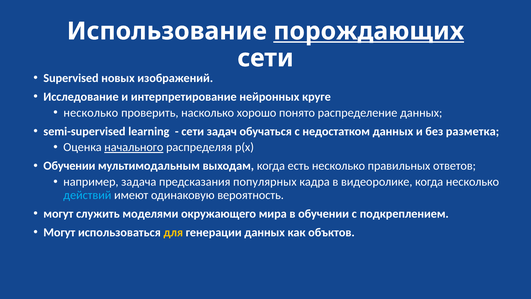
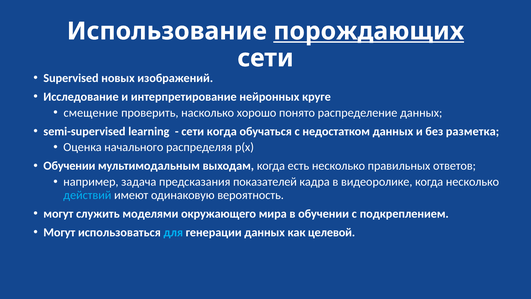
несколько: несколько -> смещение (91, 113)
сети задач: задач -> когда (222, 131)
начального underline: present -> none (134, 147)
популярных: популярных -> показателей (265, 182)
для colour: yellow -> light blue (173, 232)
объктов: объктов -> целевой (332, 232)
